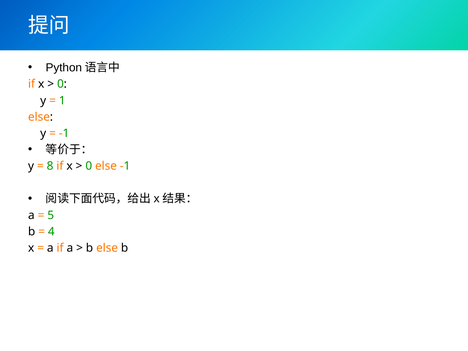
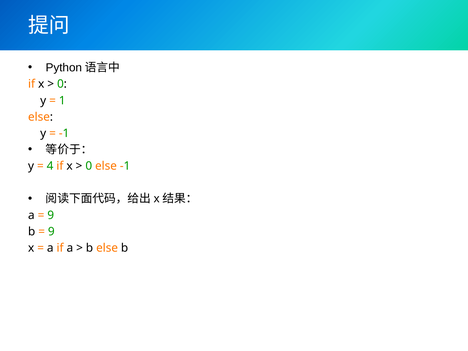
8: 8 -> 4 (50, 166)
5: 5 -> 9 (51, 215)
4: 4 -> 9 (51, 232)
